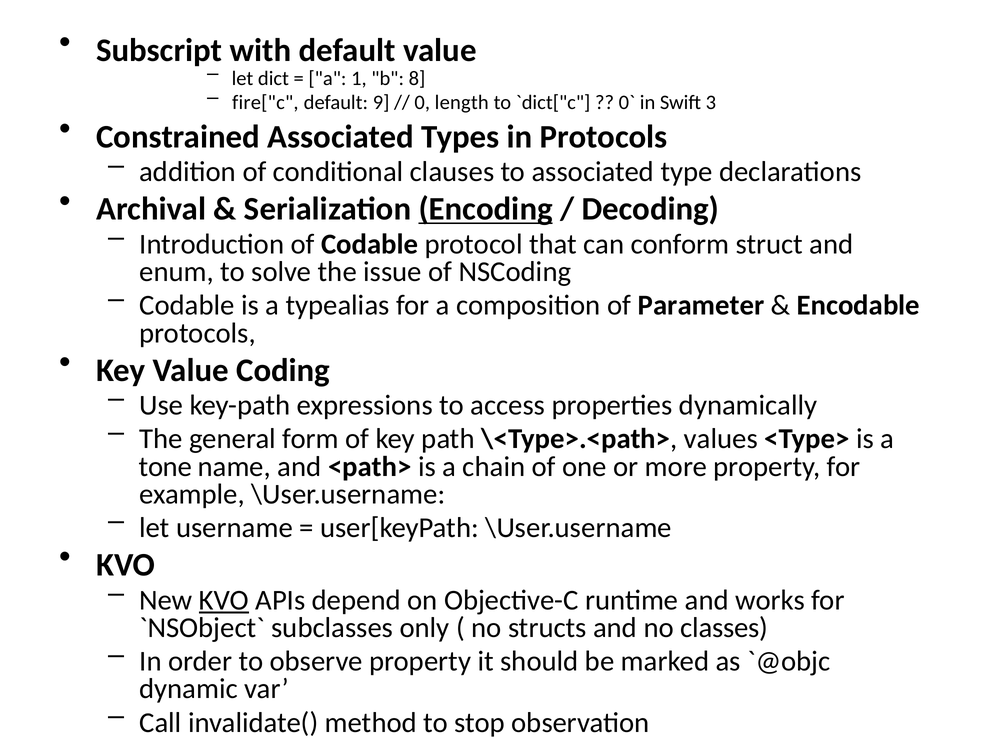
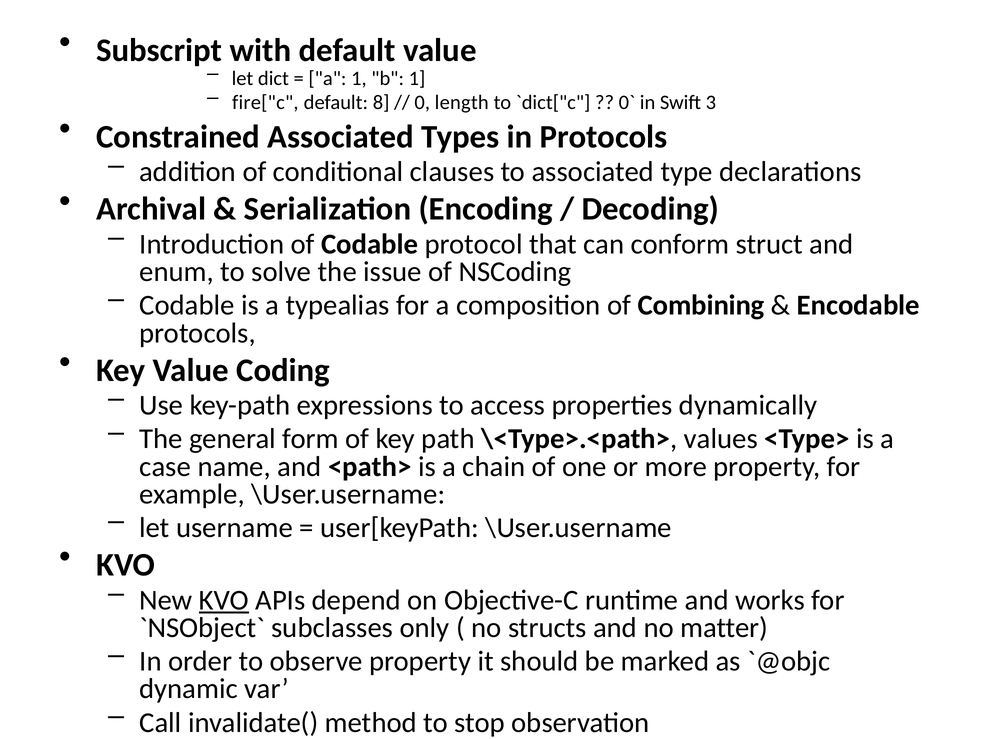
b 8: 8 -> 1 (417, 78)
9: 9 -> 8 (381, 102)
Encoding underline: present -> none (486, 209)
Parameter: Parameter -> Combining (701, 306)
tone: tone -> case (165, 467)
classes: classes -> matter (724, 628)
